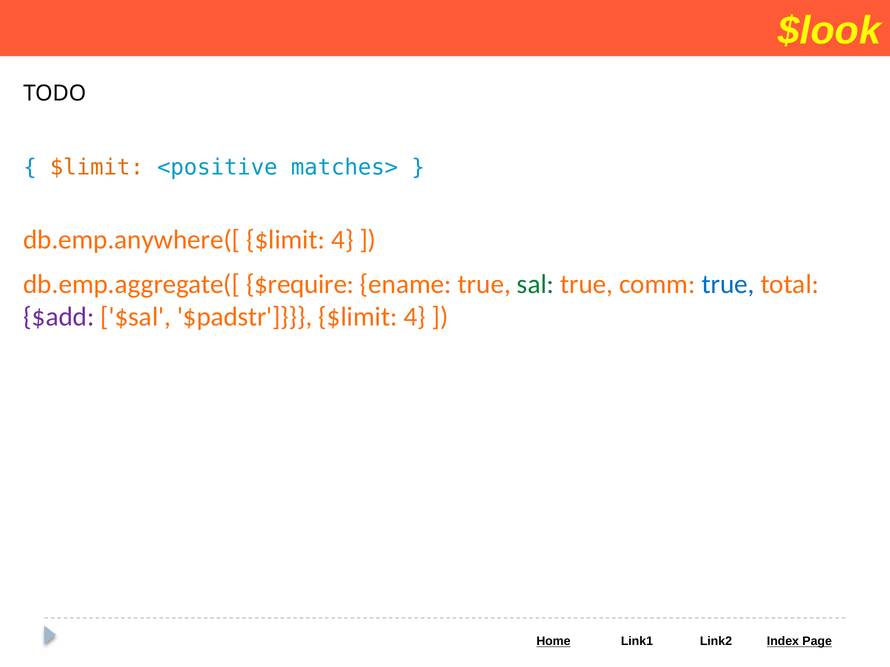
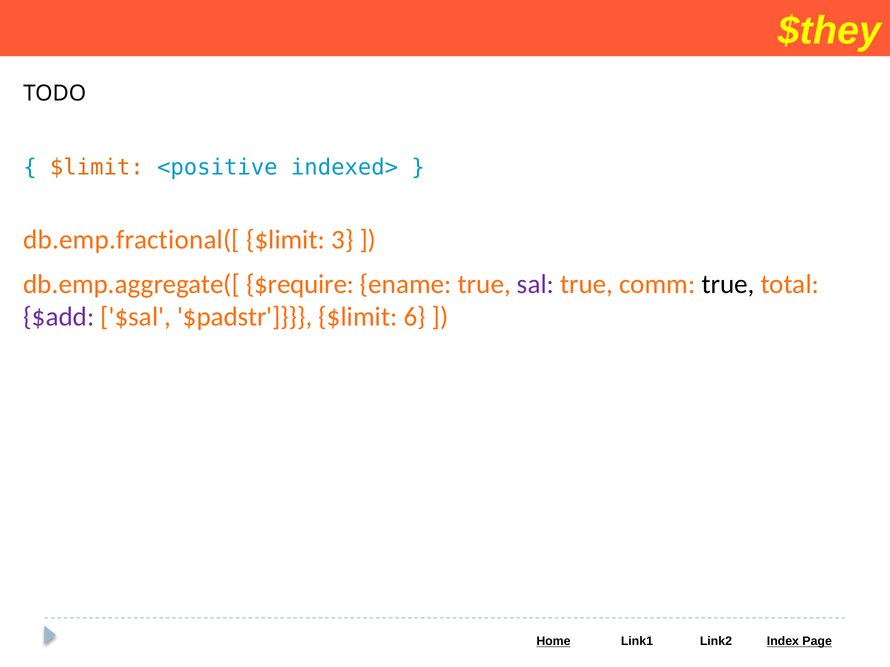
$look: $look -> $they (829, 31)
matches>: matches> -> indexed> (345, 168)
db.emp.anywhere([: db.emp.anywhere([ -> db.emp.fractional([ (132, 240)
4: 4 -> 3 (342, 240)
sal colour: green -> purple (535, 284)
true colour: blue -> black (728, 284)
4: 4 -> 6 (415, 317)
